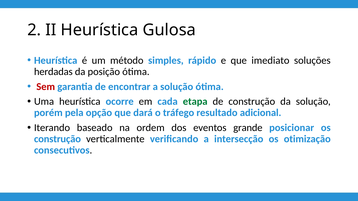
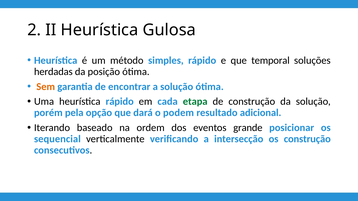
imediato: imediato -> temporal (271, 61)
Sem colour: red -> orange (46, 87)
heurística ocorre: ocorre -> rápido (120, 102)
tráfego: tráfego -> podem (179, 113)
construção: construção -> sequencial (57, 139)
os otimização: otimização -> construção (307, 139)
